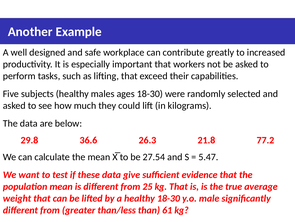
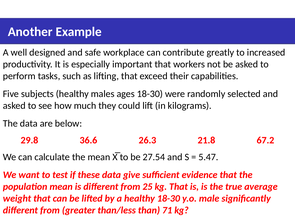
77.2: 77.2 -> 67.2 (265, 140)
61: 61 -> 71 (167, 210)
